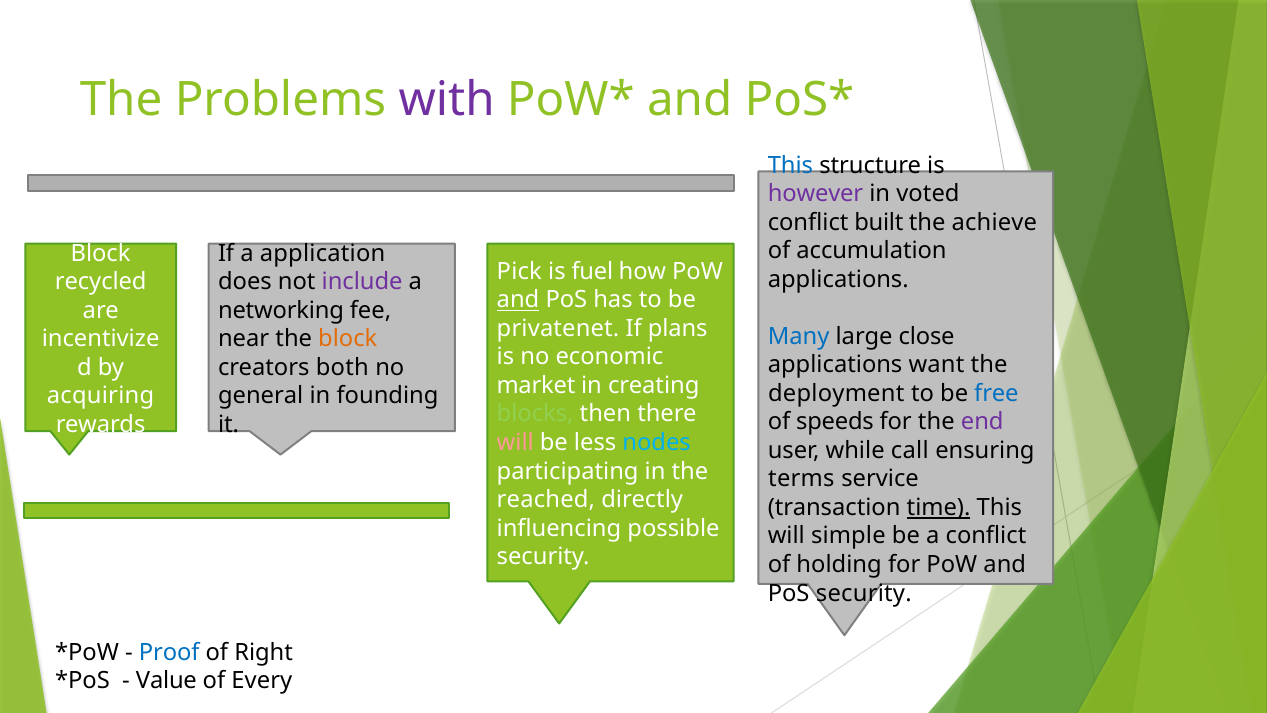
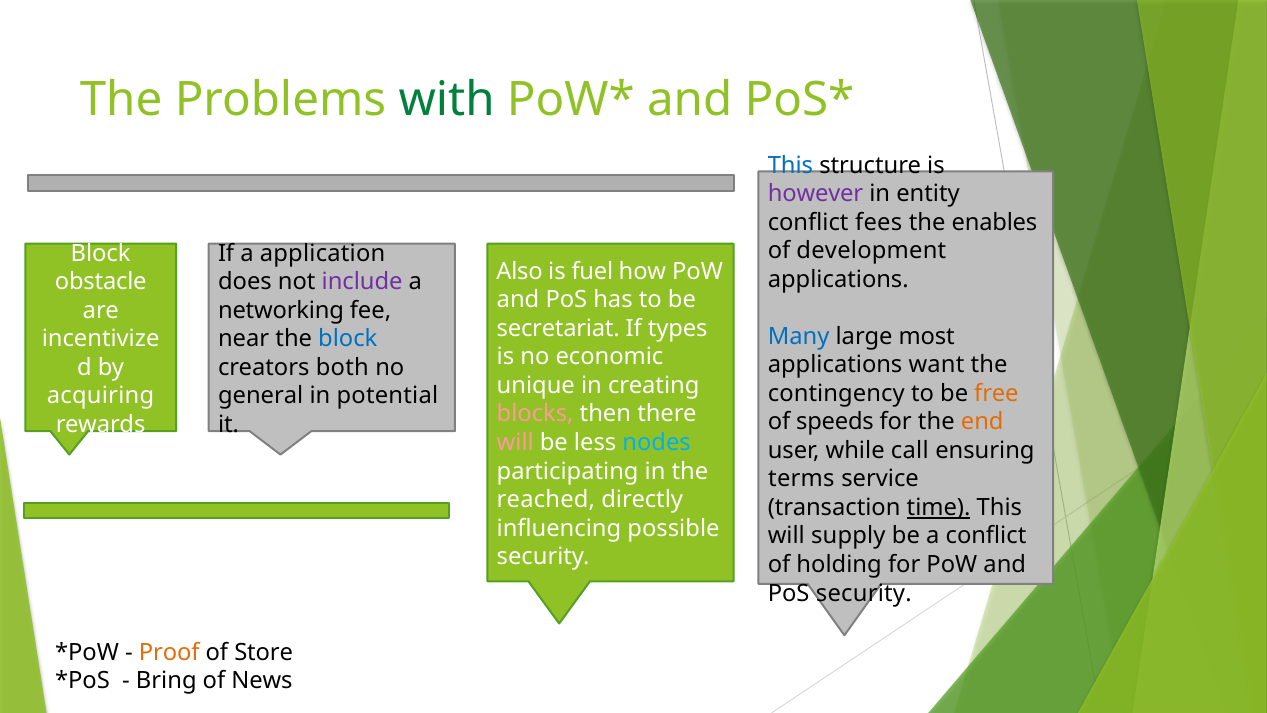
with colour: purple -> green (447, 100)
voted: voted -> entity (928, 194)
built: built -> fees (879, 222)
achieve: achieve -> enables (995, 222)
accumulation: accumulation -> development (871, 251)
Pick: Pick -> Also (519, 271)
recycled: recycled -> obstacle (101, 282)
and underline: present -> none (518, 300)
privatenet: privatenet -> secretariat (558, 328)
plans: plans -> types (678, 328)
close: close -> most (927, 336)
block colour: orange -> blue (348, 339)
market: market -> unique (536, 385)
deployment: deployment -> contingency (836, 393)
free colour: blue -> orange (996, 393)
founding: founding -> potential (387, 396)
blocks colour: light green -> pink (535, 414)
end colour: purple -> orange (982, 422)
simple: simple -> supply (848, 536)
Proof colour: blue -> orange (169, 652)
Right: Right -> Store (264, 652)
Value: Value -> Bring (166, 681)
Every: Every -> News (262, 681)
